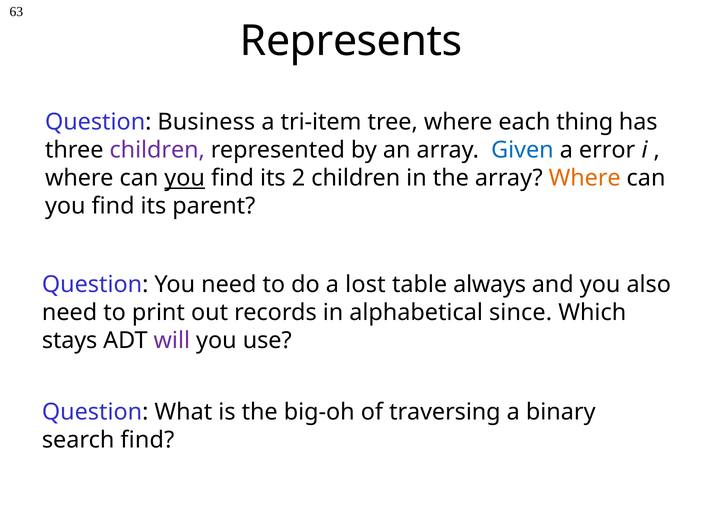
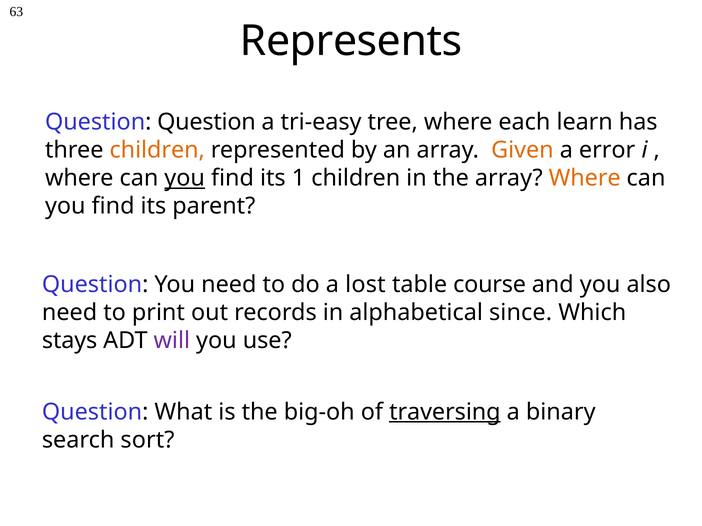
Question Business: Business -> Question (207, 122)
tri-item: tri-item -> tri-easy (321, 122)
thing: thing -> learn (585, 122)
children colour: purple -> orange (157, 150)
Given colour: blue -> orange (522, 150)
2: 2 -> 1 (298, 178)
always: always -> course (490, 285)
traversing underline: none -> present (445, 412)
search find: find -> sort (147, 440)
